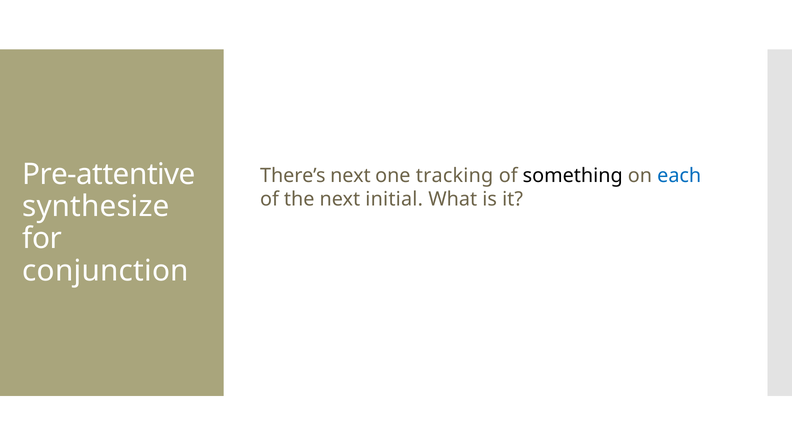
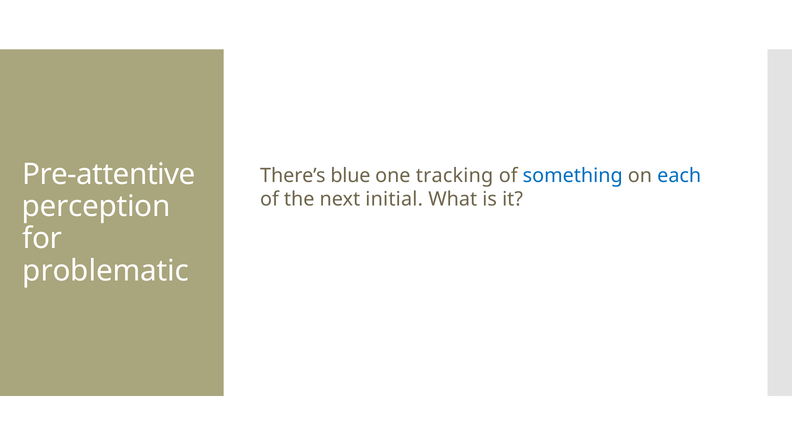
There’s next: next -> blue (350, 175)
something colour: black -> blue (573, 175)
synthesize: synthesize -> perception (96, 206)
conjunction: conjunction -> problematic (106, 270)
